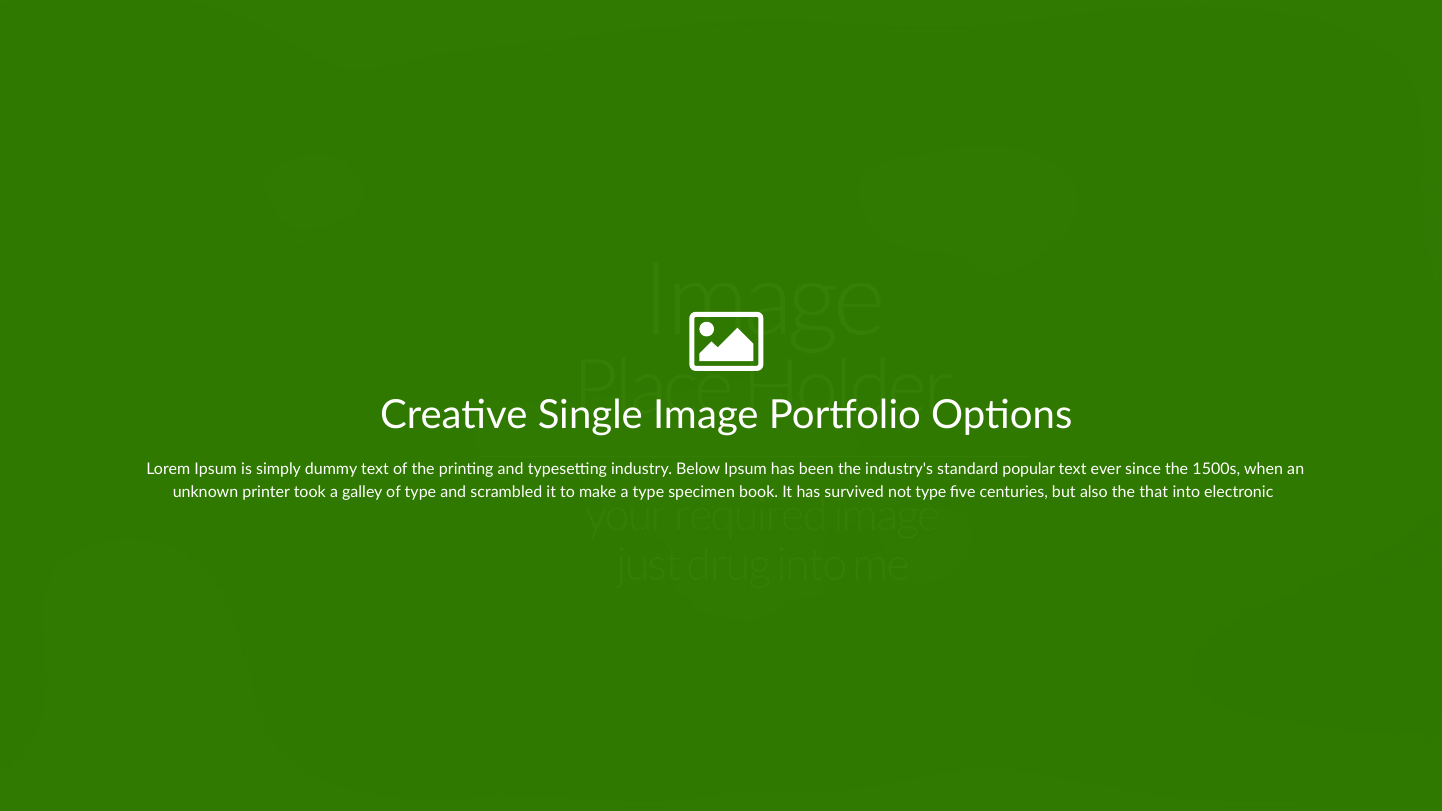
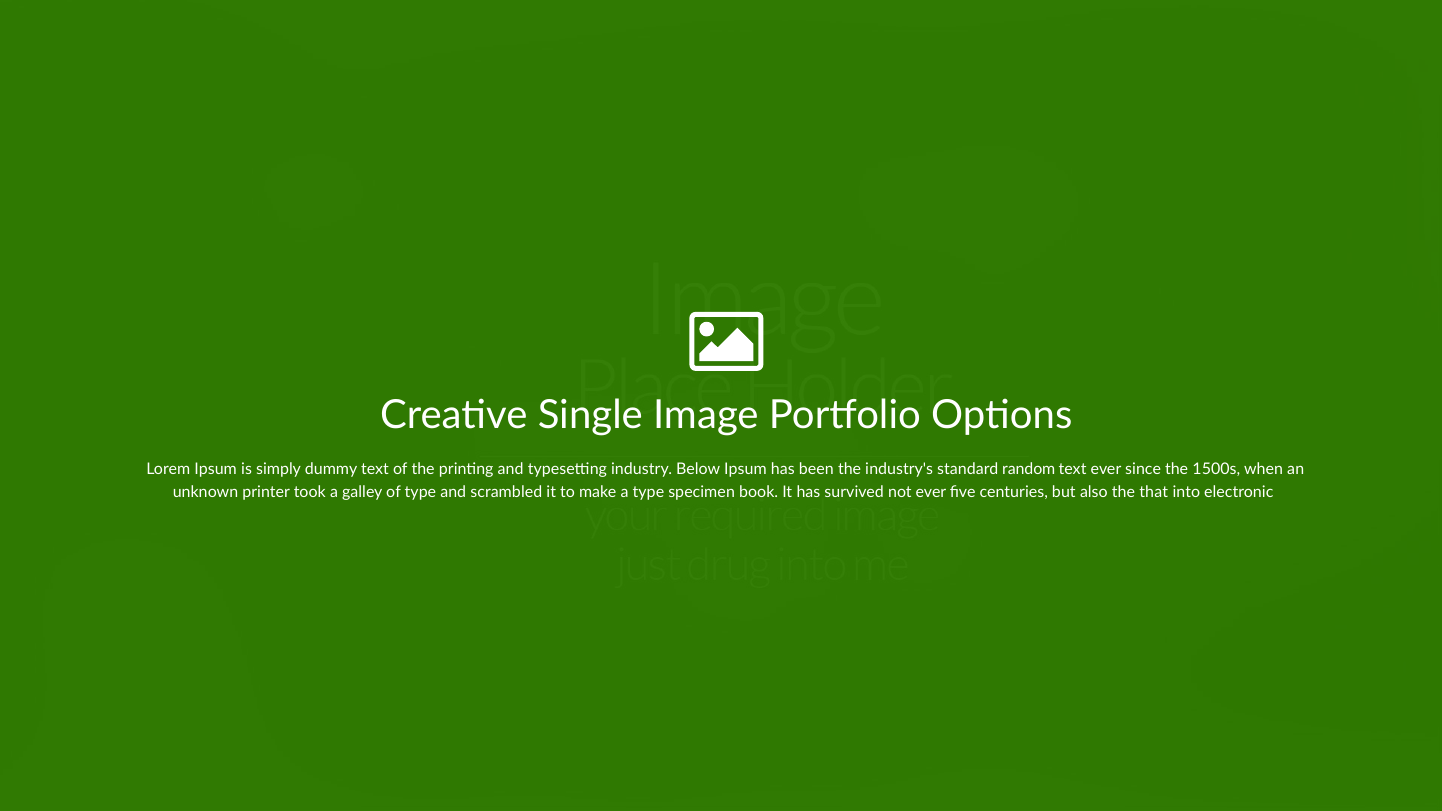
popular: popular -> random (1029, 469)
not type: type -> ever (931, 492)
